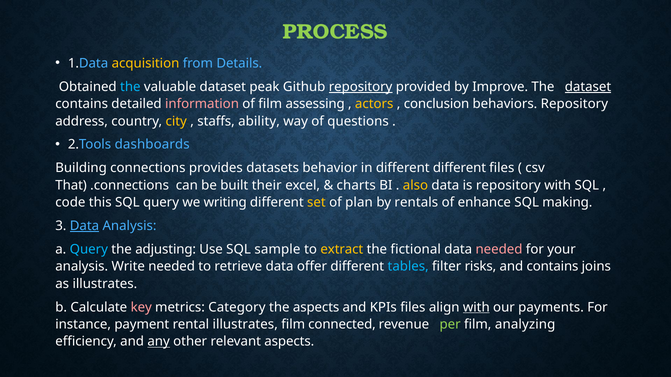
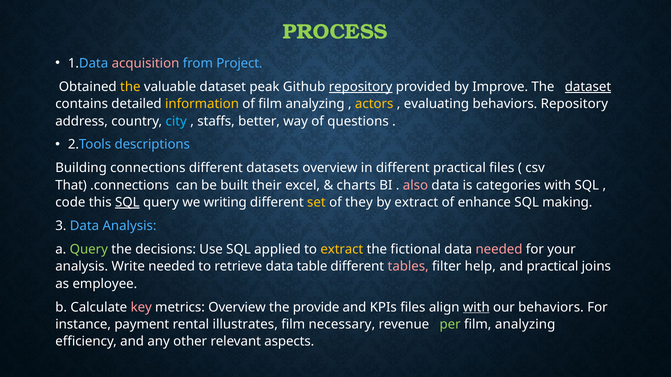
acquisition colour: yellow -> pink (146, 63)
Details: Details -> Project (239, 63)
the colour: light blue -> yellow (130, 87)
information colour: pink -> yellow (202, 104)
of film assessing: assessing -> analyzing (315, 104)
conclusion: conclusion -> evaluating (436, 104)
city colour: yellow -> light blue (176, 121)
ability: ability -> better (259, 121)
dashboards: dashboards -> descriptions (152, 145)
connections provides: provides -> different (216, 168)
datasets behavior: behavior -> overview (330, 168)
different different: different -> practical (459, 168)
also colour: yellow -> pink (415, 185)
is repository: repository -> categories (508, 185)
SQL underline: none -> present (127, 203)
plan: plan -> they (359, 203)
by rentals: rentals -> extract (416, 203)
Data underline: present -> none (84, 226)
Query colour: light blue -> light green (89, 250)
adjusting: adjusting -> decisions (166, 250)
sample: sample -> applied (277, 250)
offer: offer -> table (312, 267)
tables colour: light blue -> pink (408, 267)
risks: risks -> help (480, 267)
and contains: contains -> practical (552, 267)
as illustrates: illustrates -> employee (105, 284)
metrics Category: Category -> Overview (237, 307)
the aspects: aspects -> provide (316, 307)
our payments: payments -> behaviors (551, 307)
connected: connected -> necessary (342, 325)
any underline: present -> none (159, 342)
